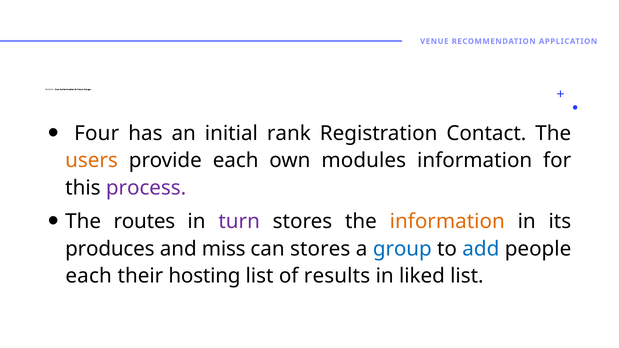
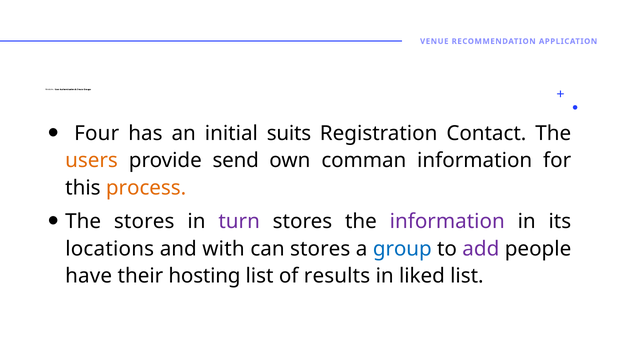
rank: rank -> suits (289, 133)
provide each: each -> send (236, 161)
own modules: modules -> comman (364, 161)
process colour: purple -> orange (146, 188)
The routes: routes -> stores (144, 222)
information colour: orange -> purple (447, 222)
produces: produces -> locations (110, 249)
miss: miss -> with (223, 249)
add colour: blue -> purple (481, 249)
each: each -> have (89, 276)
